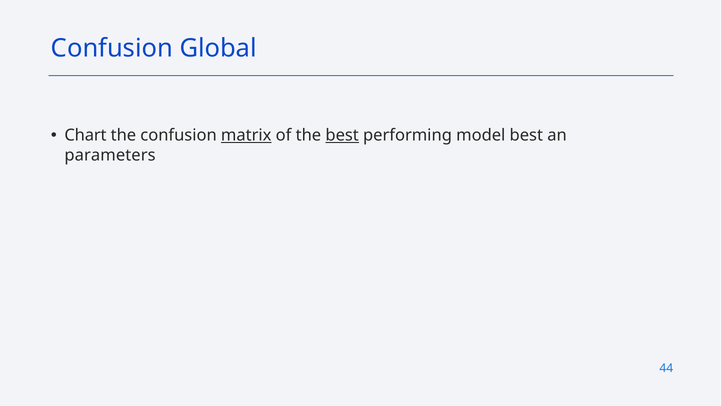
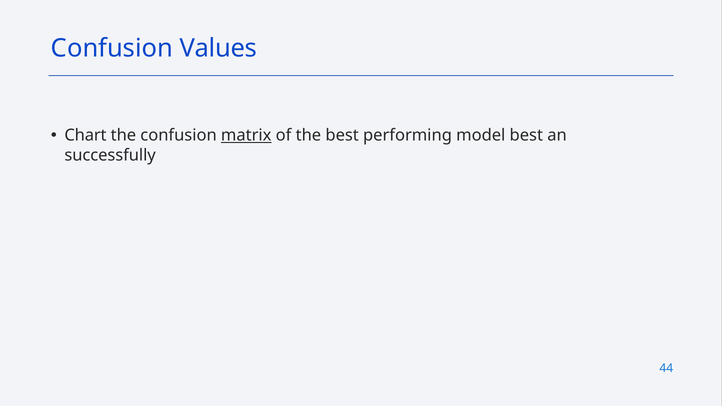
Global: Global -> Values (218, 48)
best underline: present -> none (342, 136)
parameters: parameters -> successfully (110, 155)
